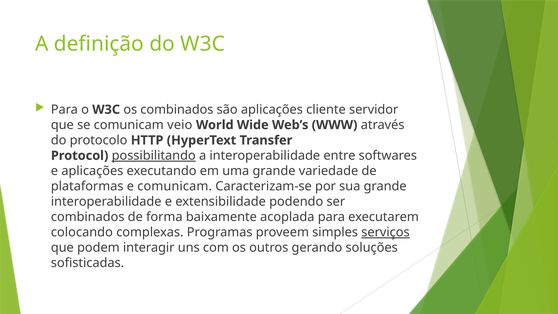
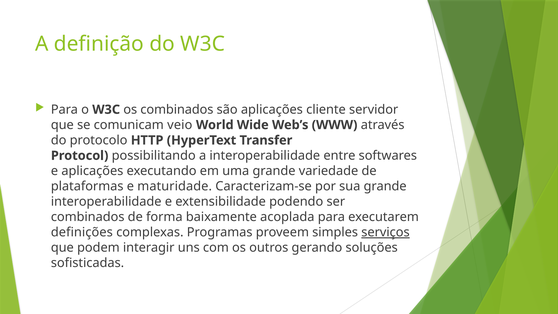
possibilitando underline: present -> none (154, 156)
e comunicam: comunicam -> maturidade (175, 186)
colocando: colocando -> definições (82, 232)
